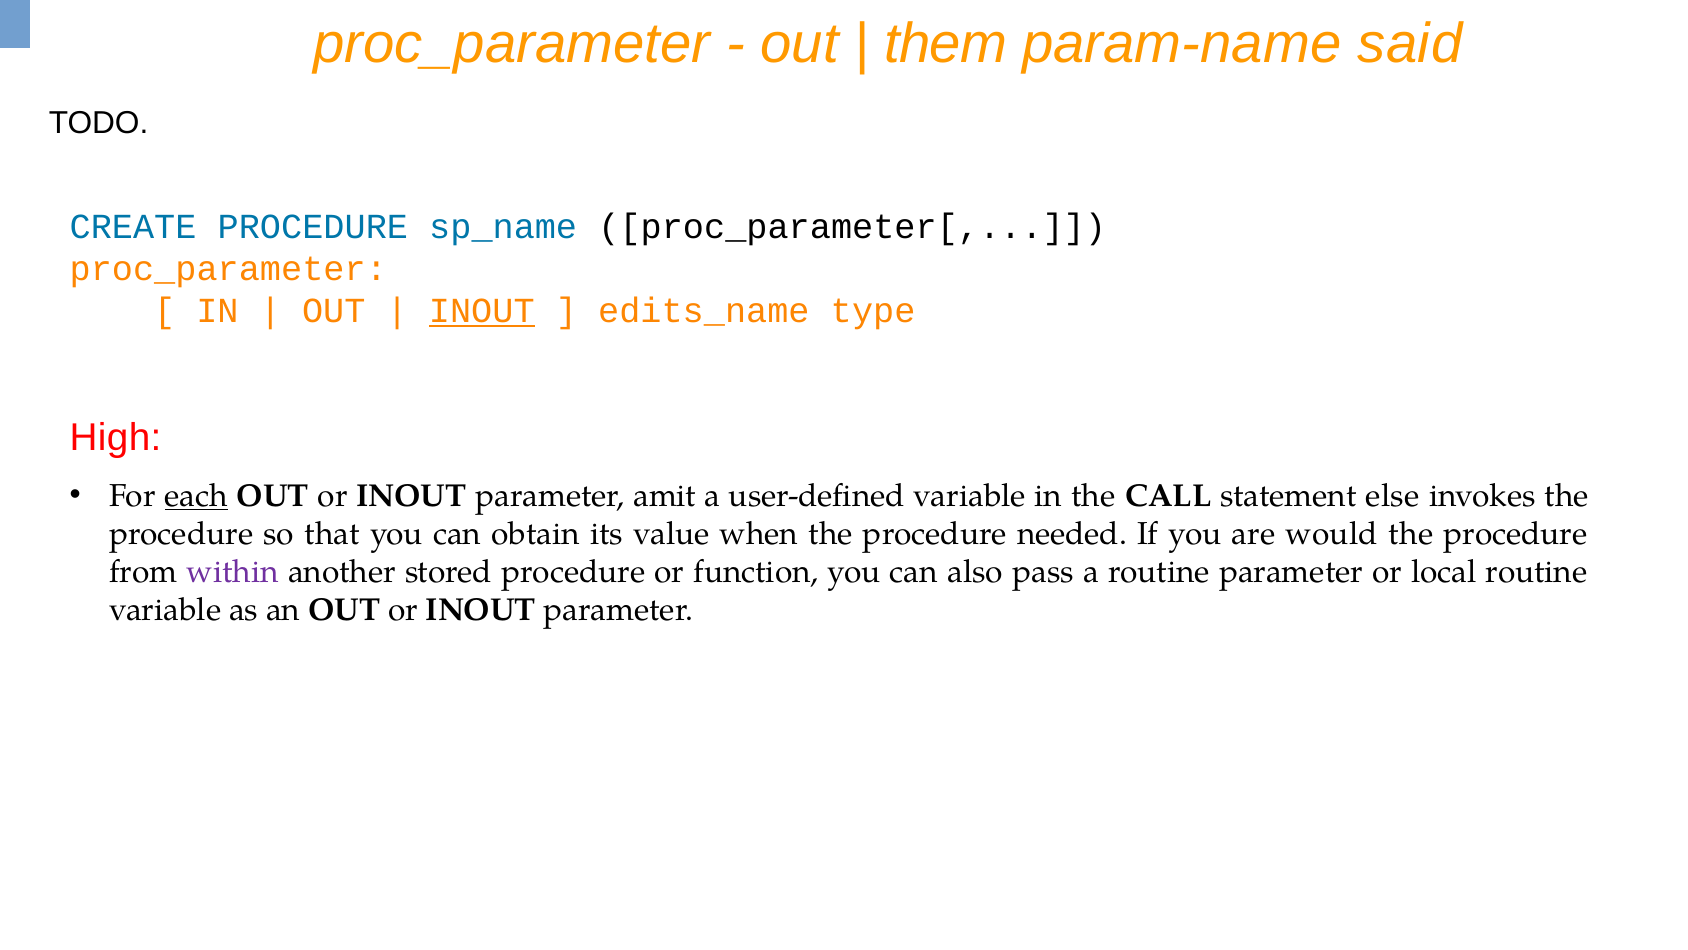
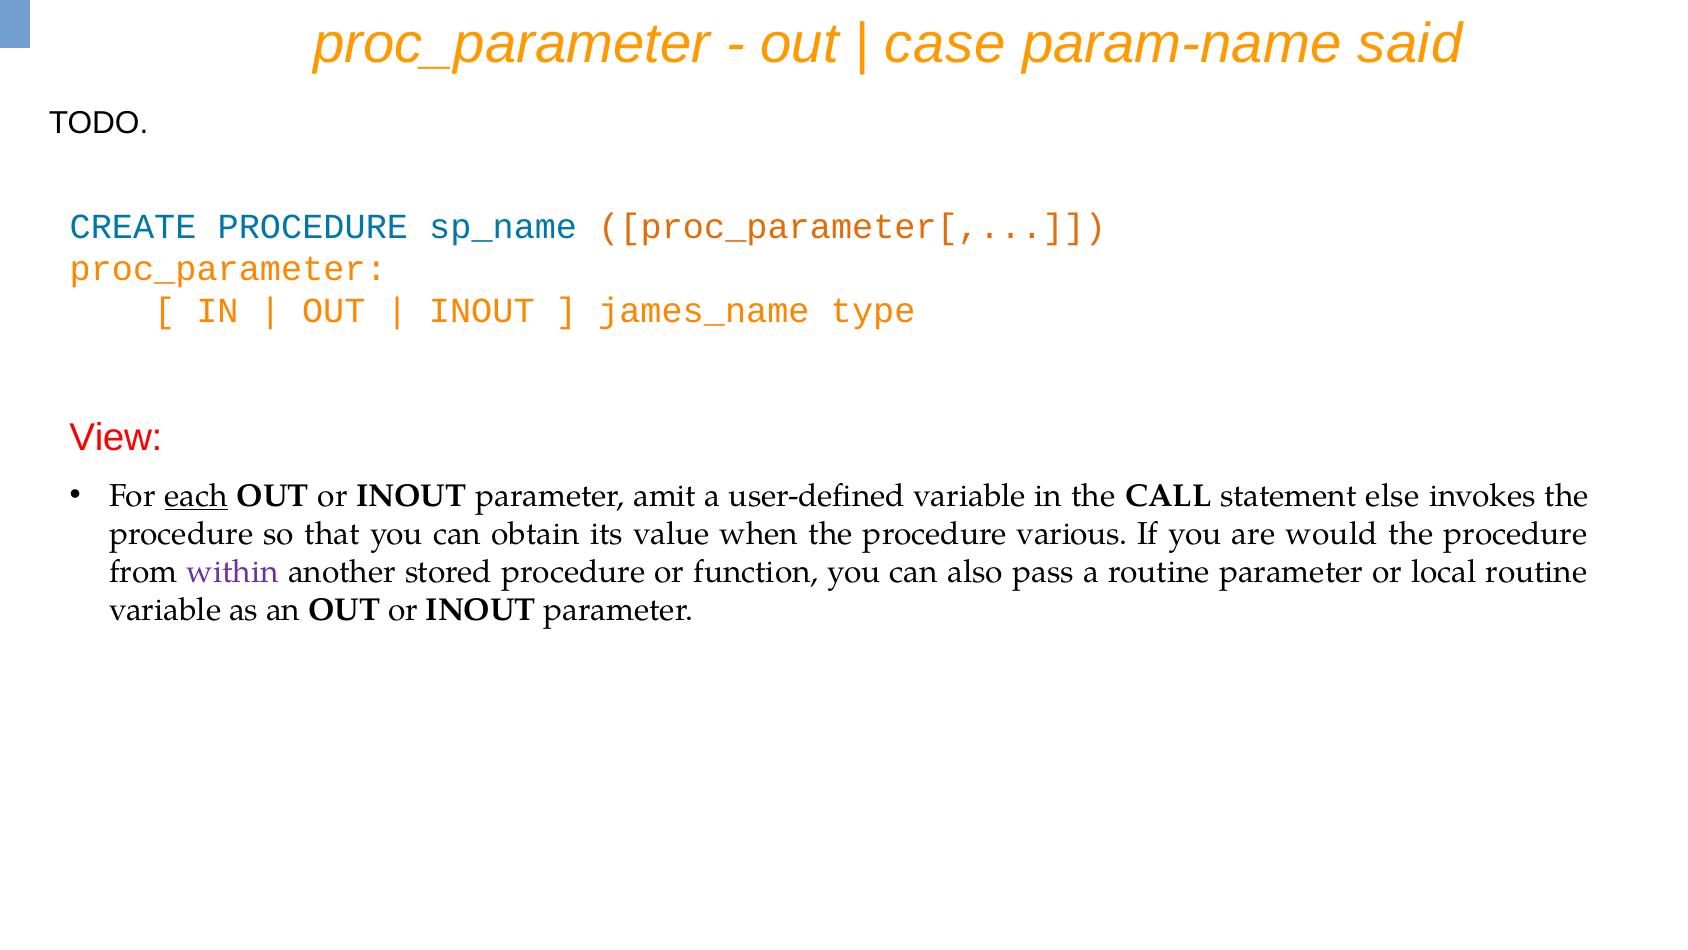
them: them -> case (945, 44)
proc_parameter[ colour: black -> orange (852, 226)
INOUT underline: present -> none (482, 311)
edits_name: edits_name -> james_name (704, 311)
High: High -> View (116, 437)
needed: needed -> various (1072, 534)
